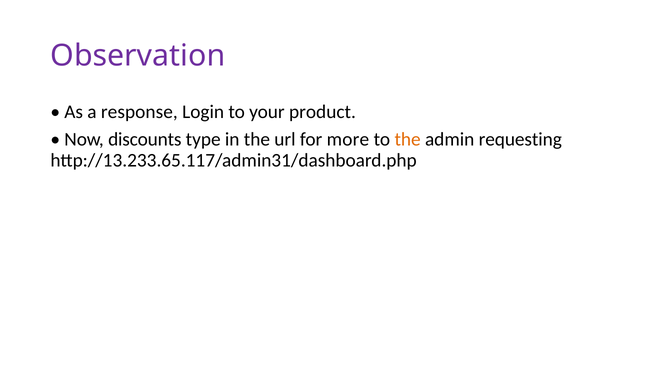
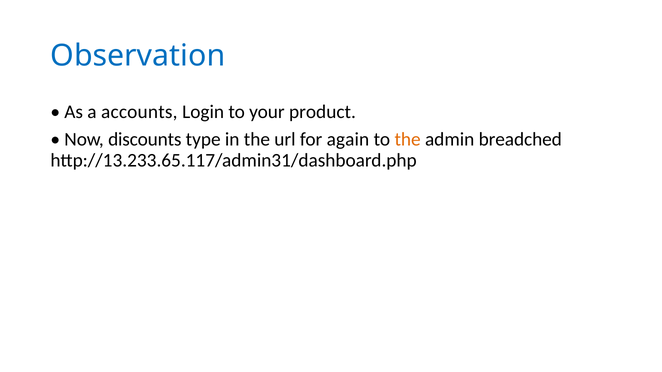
Observation colour: purple -> blue (138, 56)
response: response -> accounts (139, 112)
more: more -> again (348, 140)
requesting: requesting -> breadched (520, 140)
